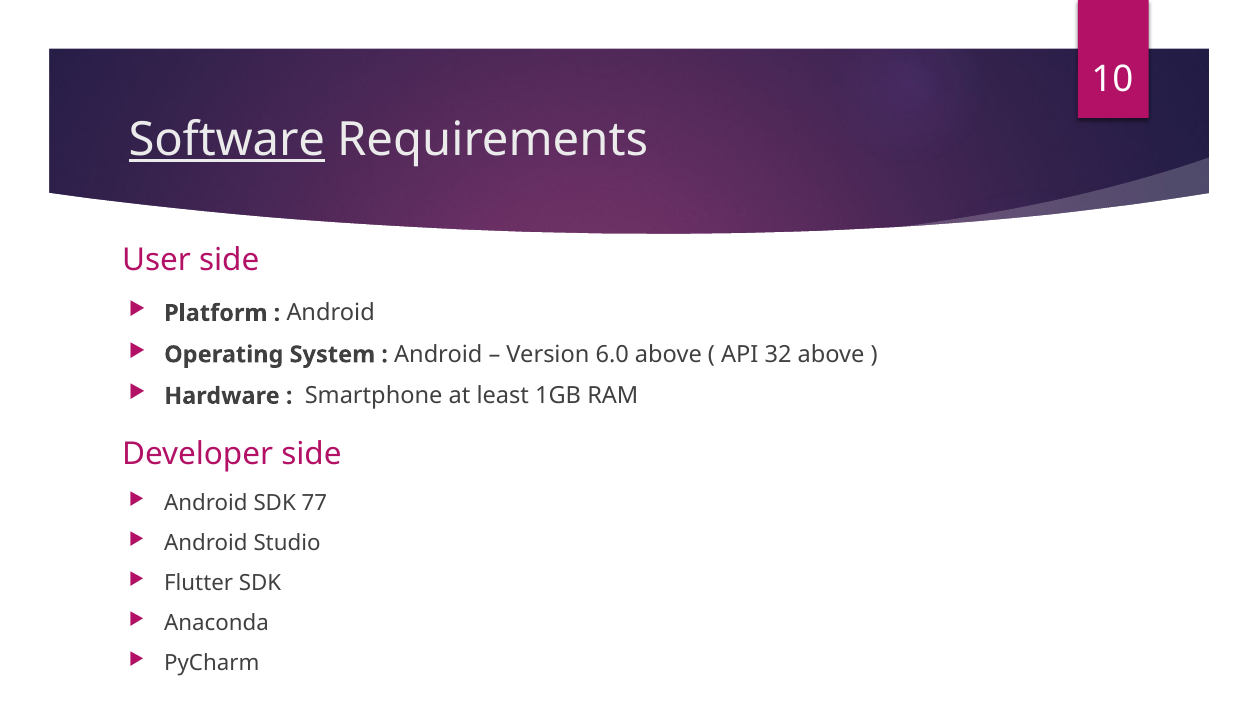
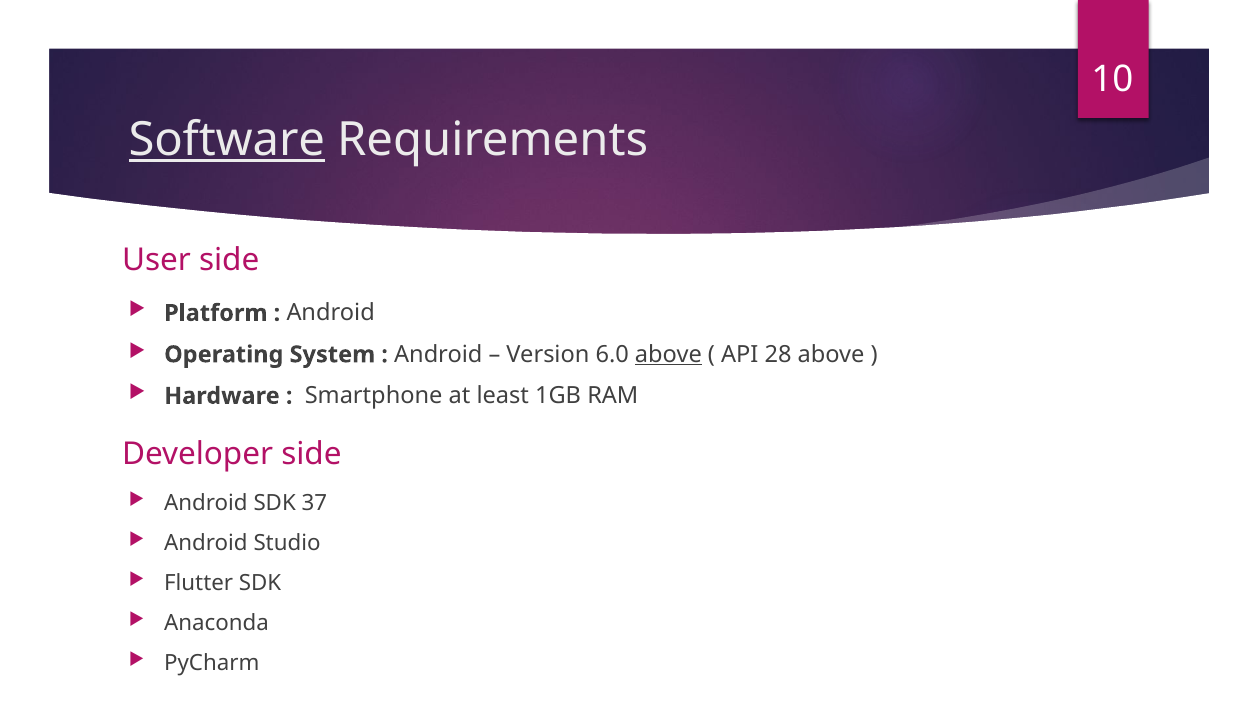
above underline: none -> present (668, 355)
32: 32 -> 28 (778, 355)
77: 77 -> 37 (314, 503)
